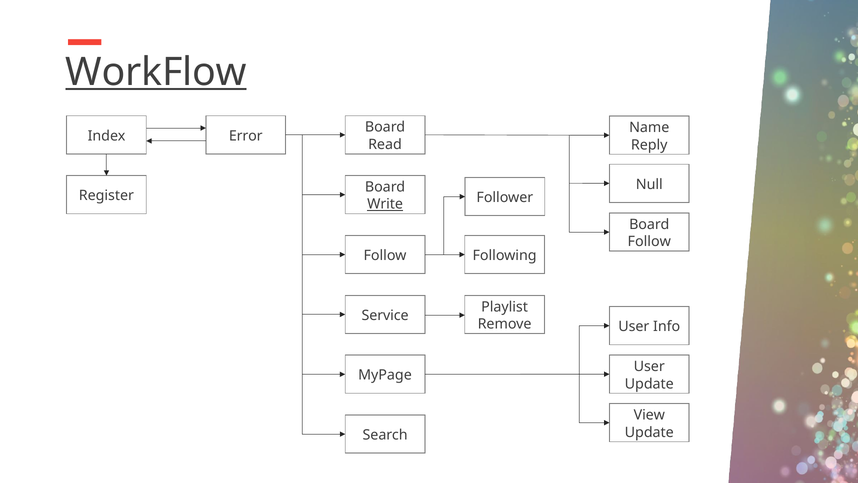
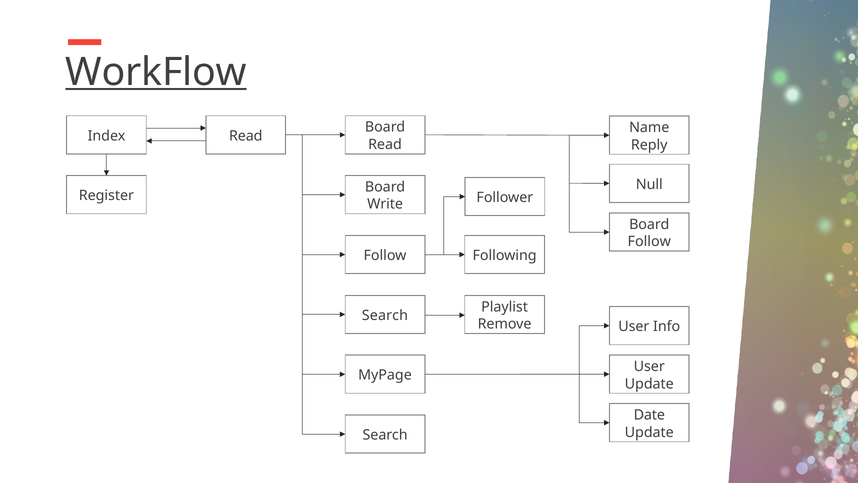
Index Error: Error -> Read (246, 136)
Write underline: present -> none (385, 204)
Service: Service -> Search (385, 315)
View: View -> Date (649, 415)
